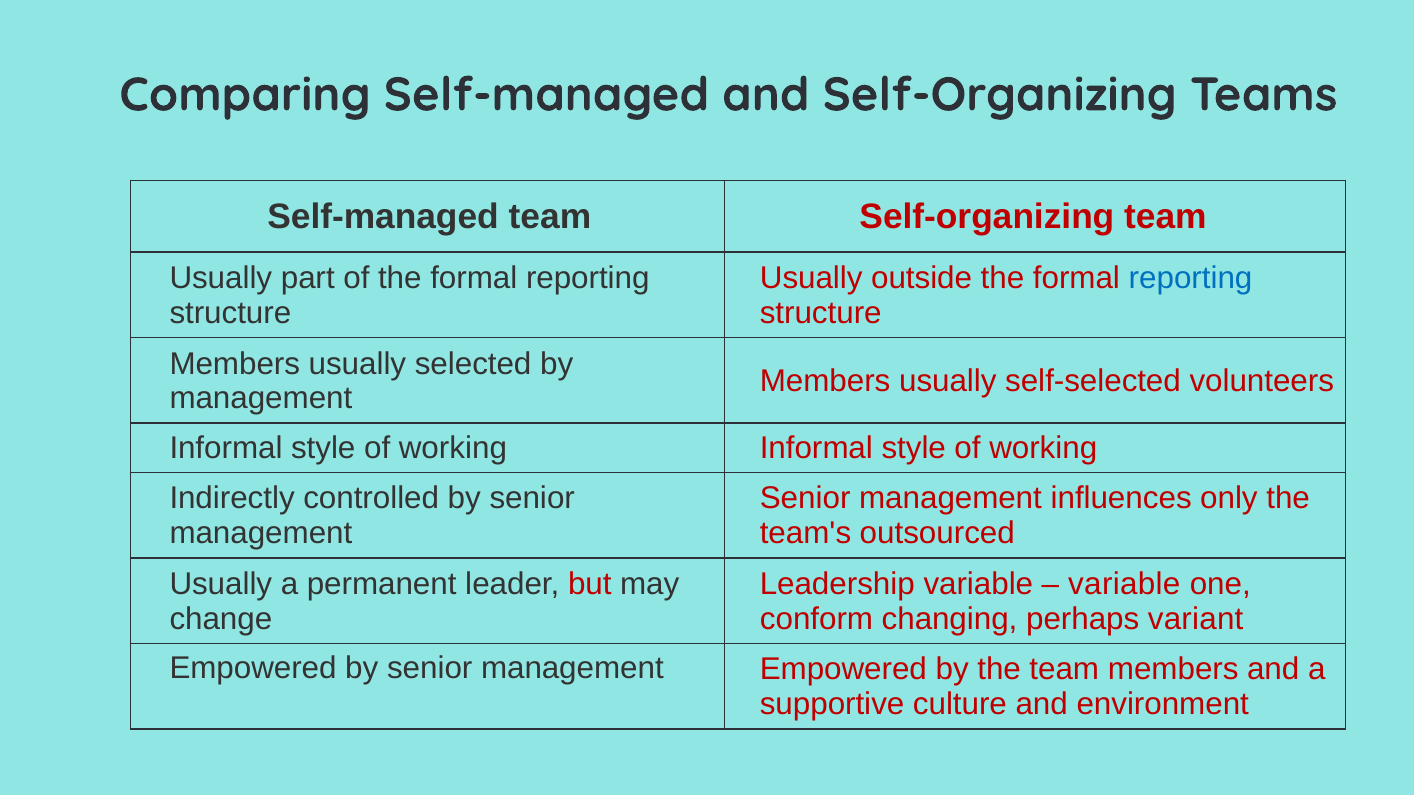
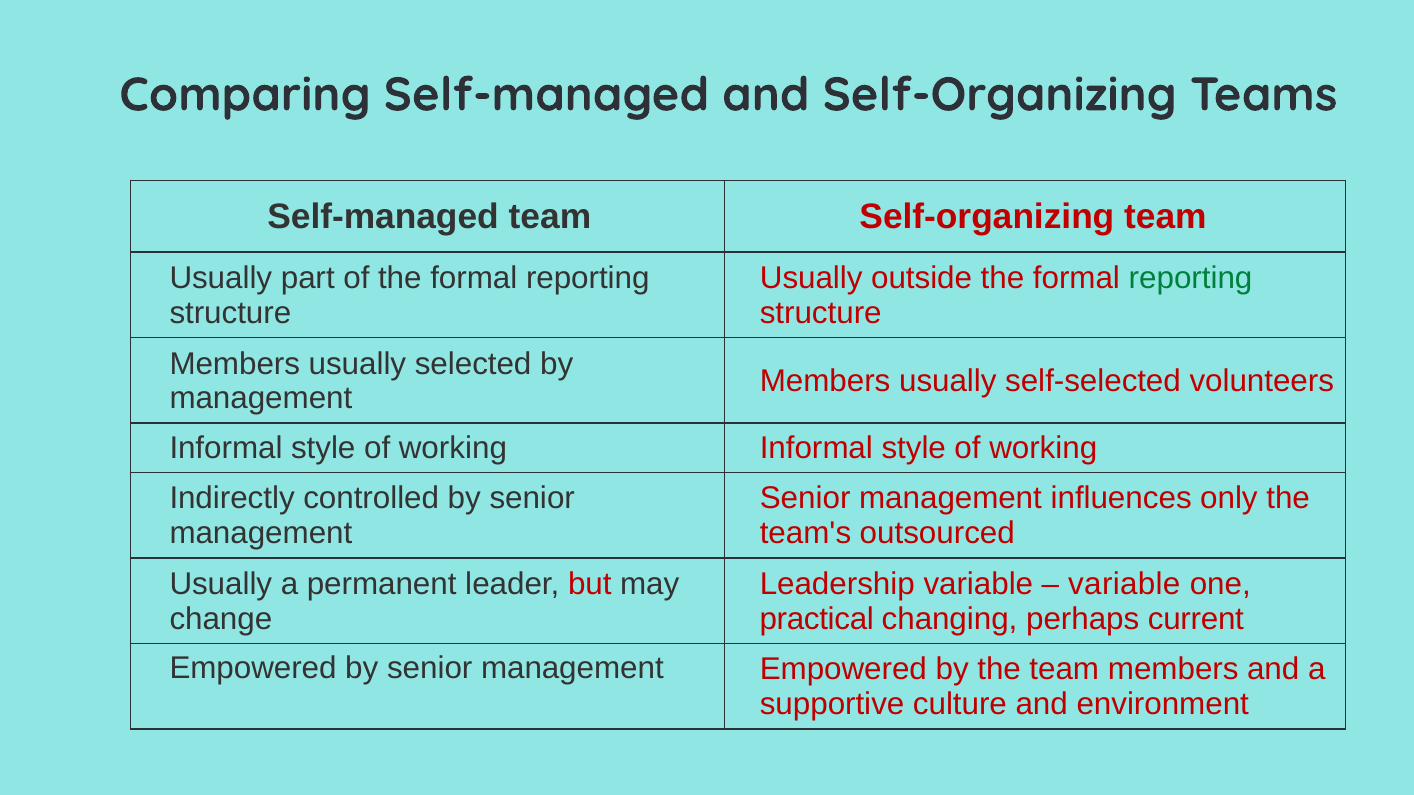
reporting colour: blue -> green (1191, 278)
conform: conform -> practical (817, 619)
variant: variant -> current (1196, 619)
